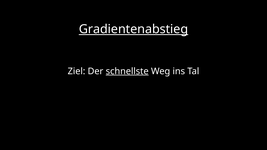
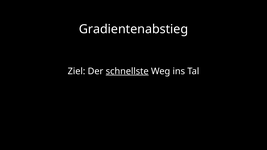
Gradientenabstieg underline: present -> none (133, 29)
